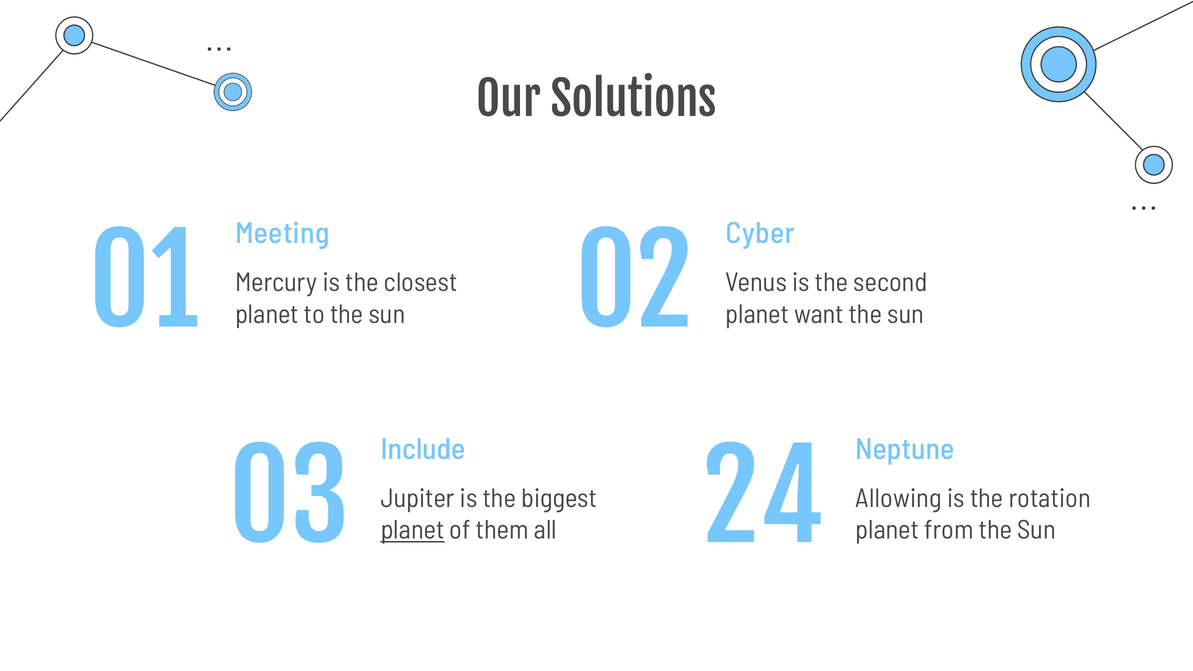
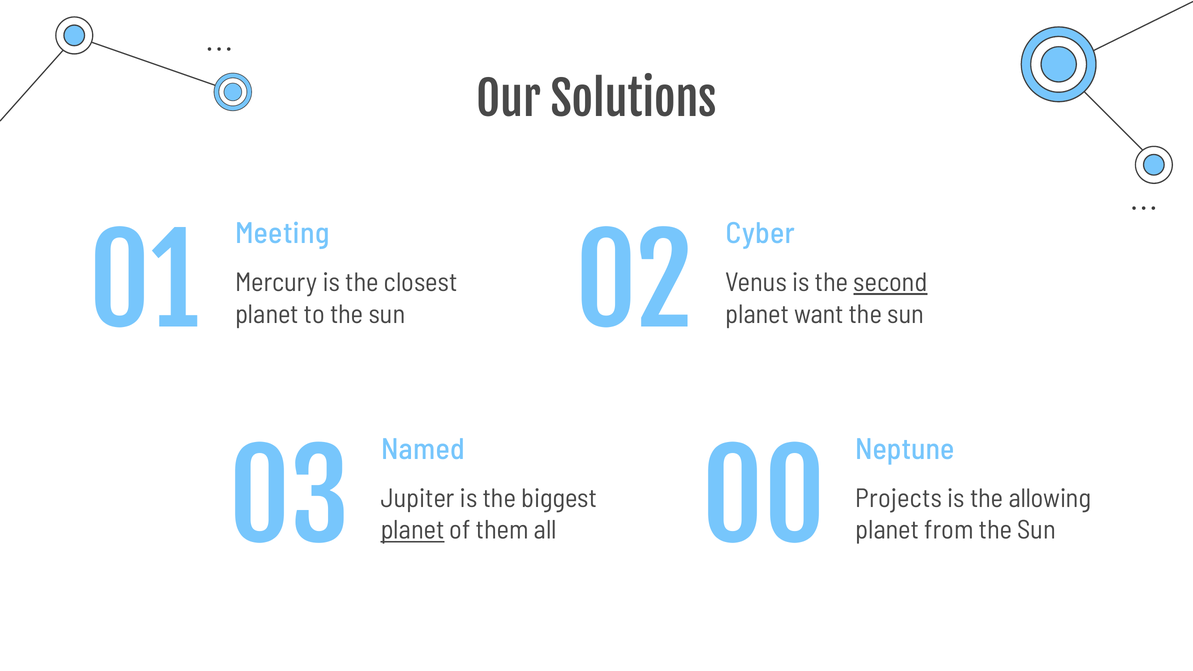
second underline: none -> present (890, 283)
Include: Include -> Named (423, 449)
24: 24 -> 00 (764, 503)
Allowing: Allowing -> Projects (899, 499)
rotation: rotation -> allowing (1050, 499)
